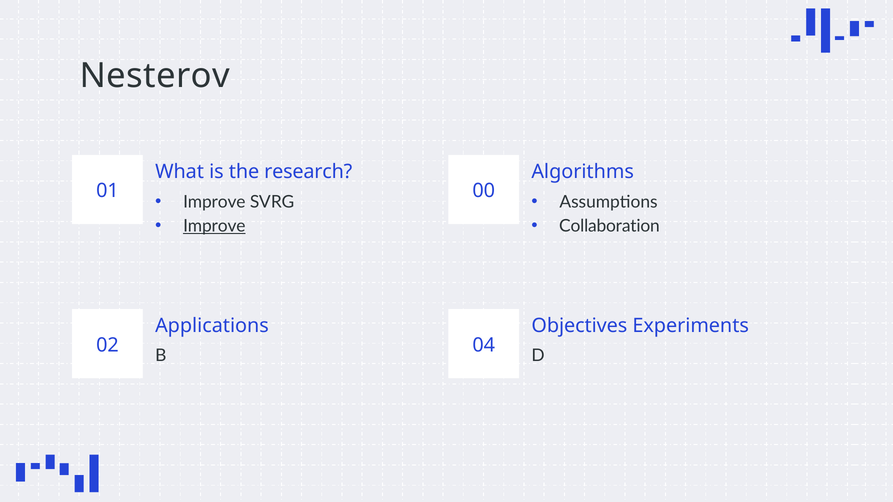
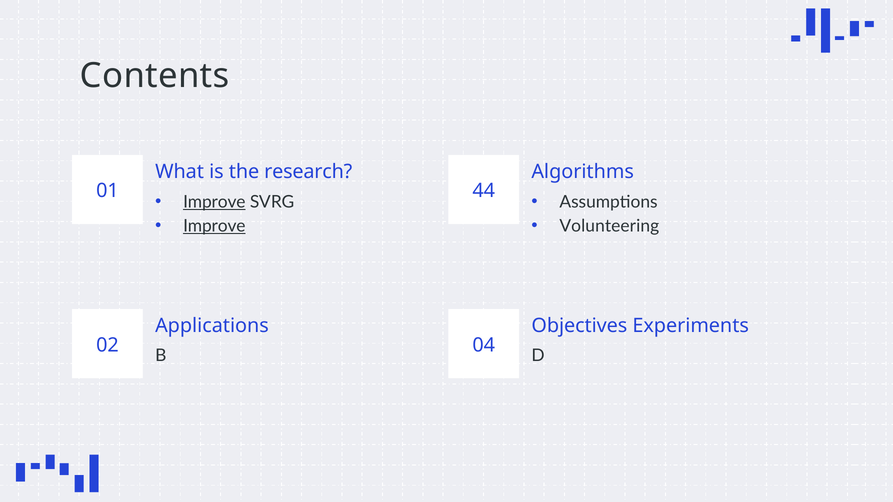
Nesterov: Nesterov -> Contents (155, 76)
00: 00 -> 44 (484, 191)
Improve underline: none -> present (214, 202)
Collaboration: Collaboration -> Volunteering (609, 226)
